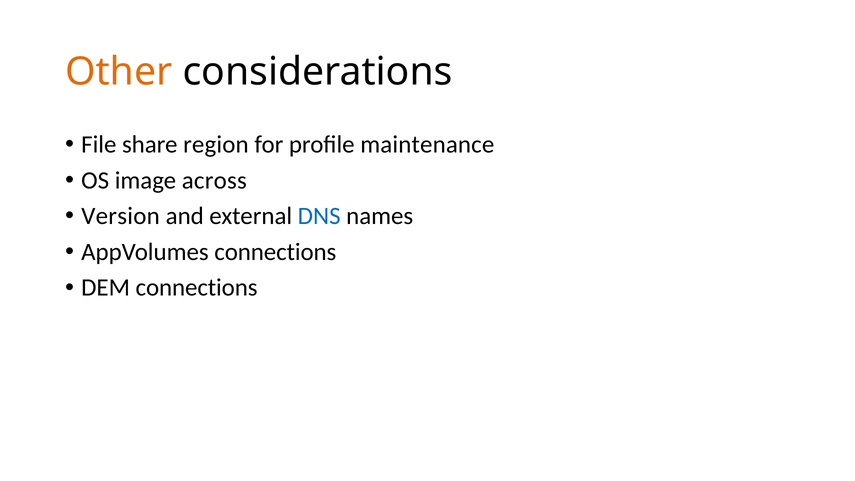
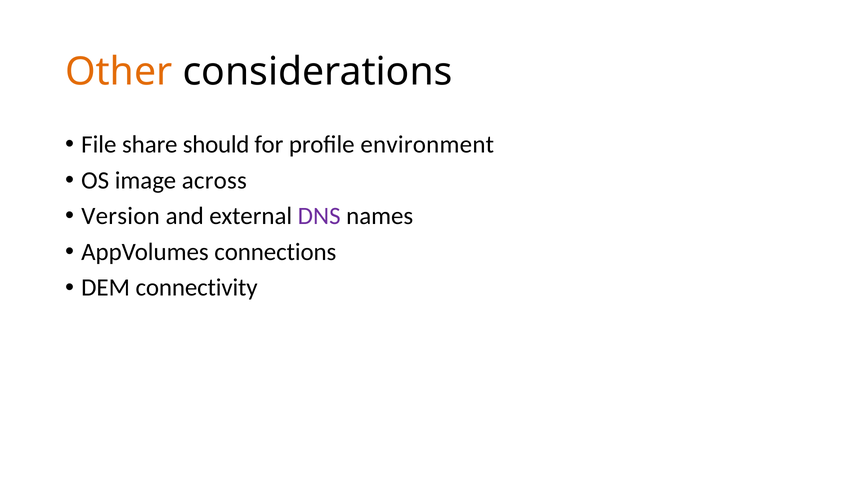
region: region -> should (216, 145)
maintenance: maintenance -> environment (427, 145)
DNS colour: blue -> purple (319, 216)
DEM connections: connections -> connectivity (197, 288)
